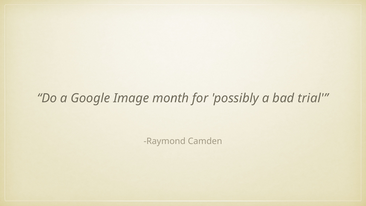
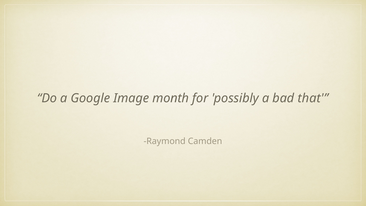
trial: trial -> that (313, 98)
